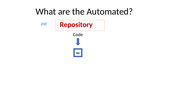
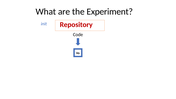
Automated: Automated -> Experiment (110, 12)
